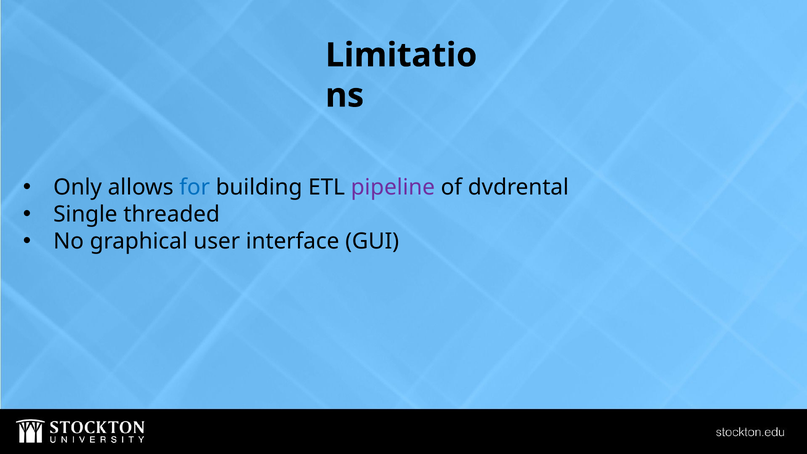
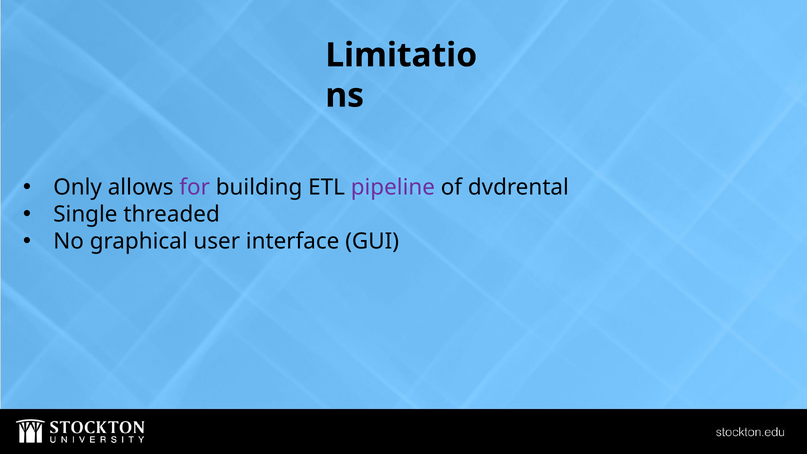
for colour: blue -> purple (195, 188)
